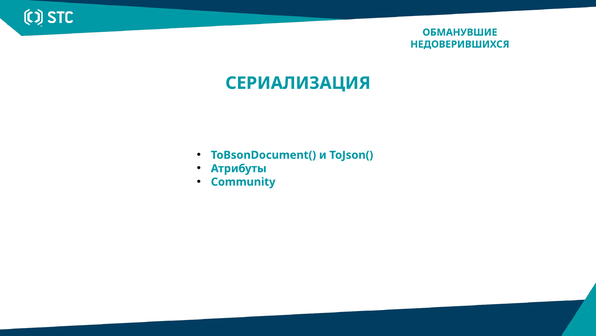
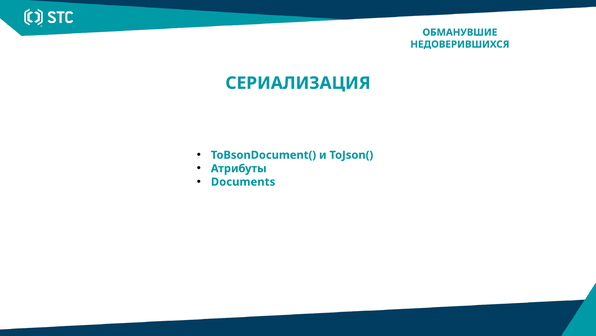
Community: Community -> Documents (243, 182)
